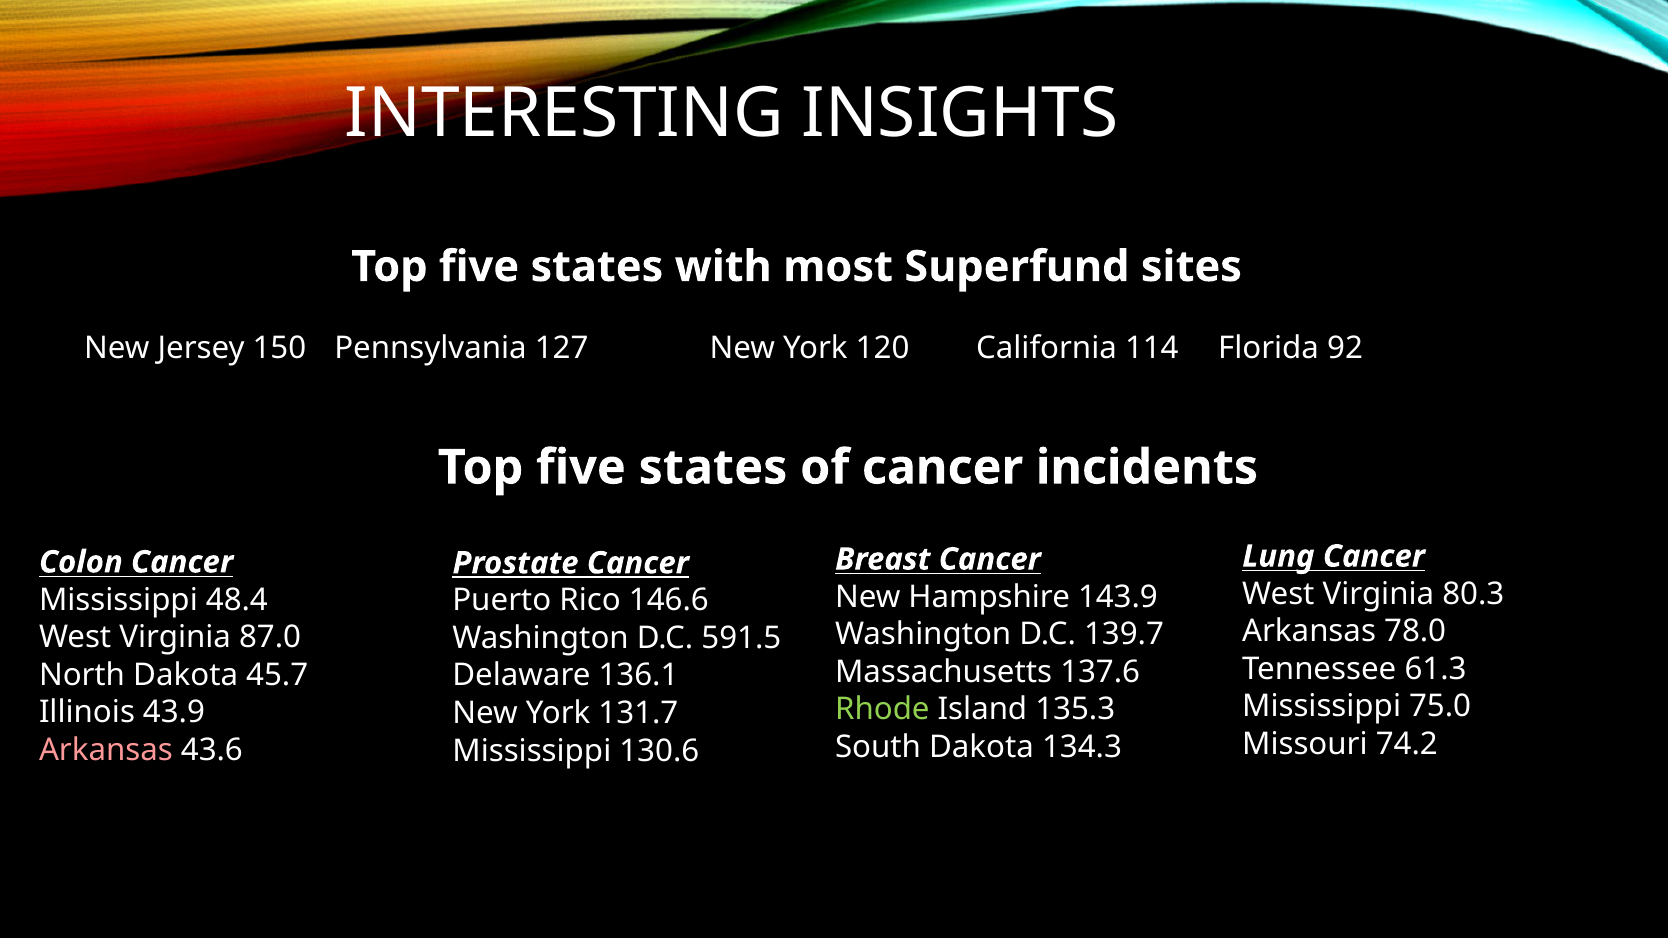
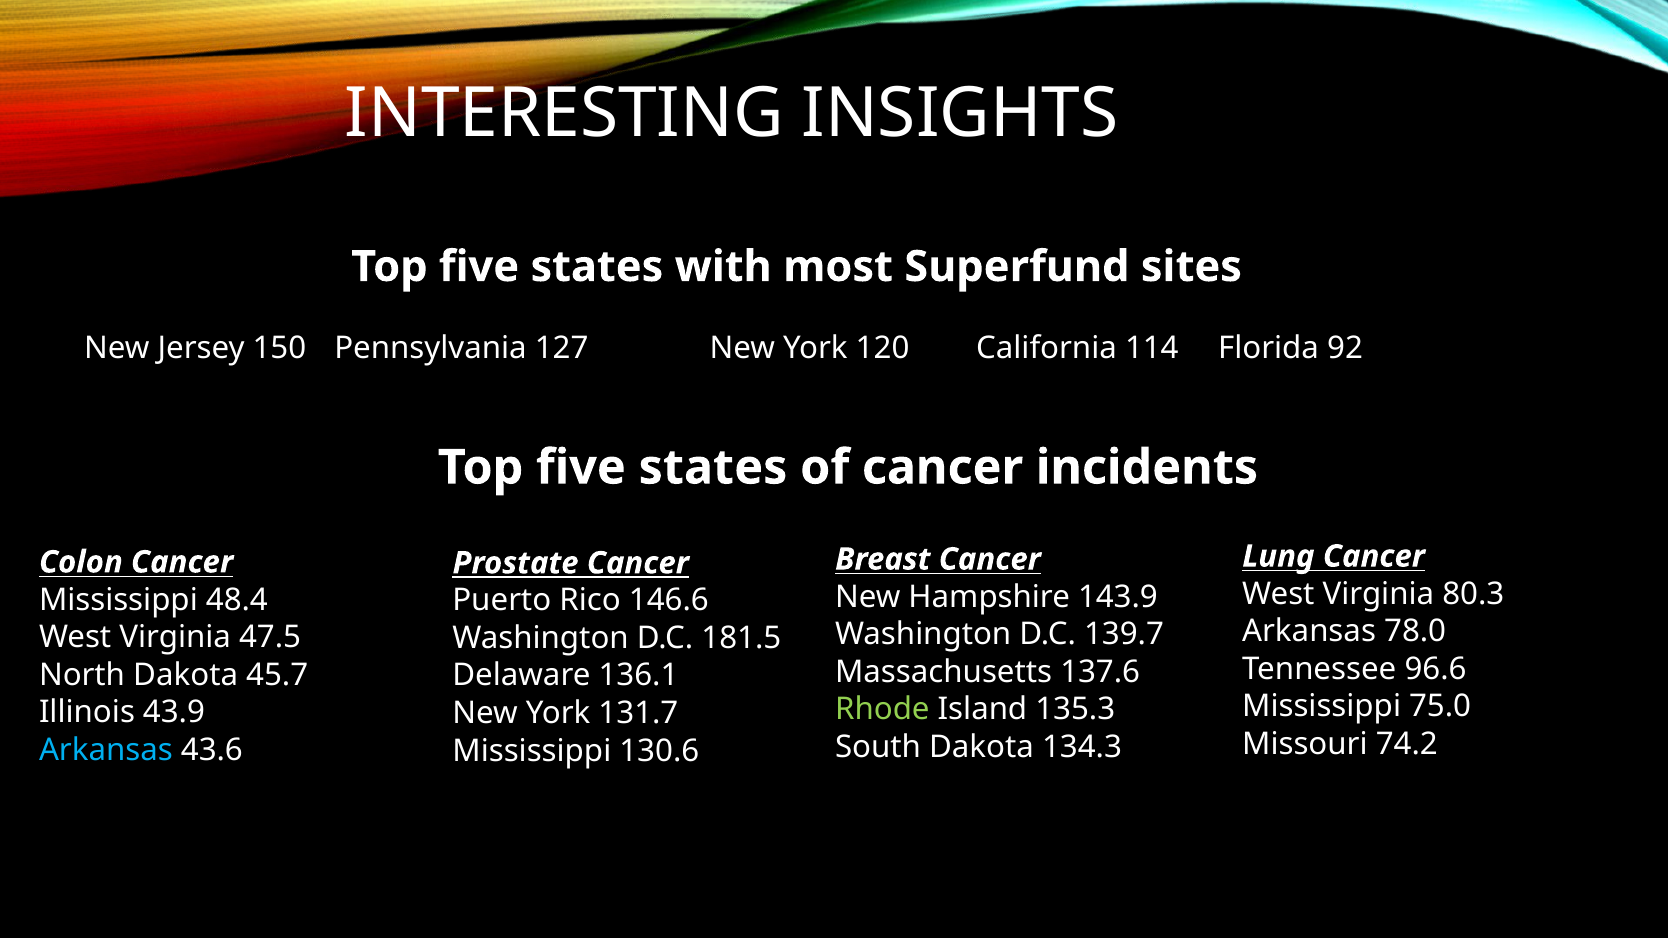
87.0: 87.0 -> 47.5 (270, 637)
591.5: 591.5 -> 181.5 (741, 638)
61.3: 61.3 -> 96.6 (1436, 669)
Arkansas colour: pink -> light blue (106, 750)
